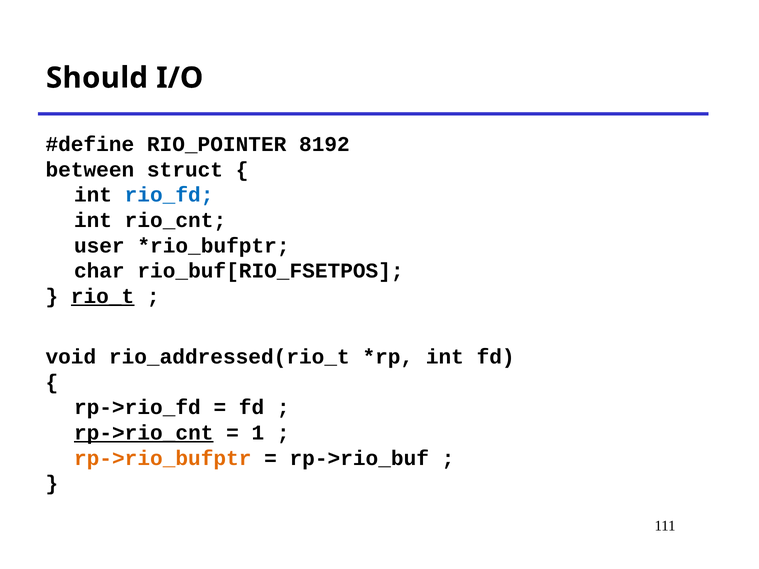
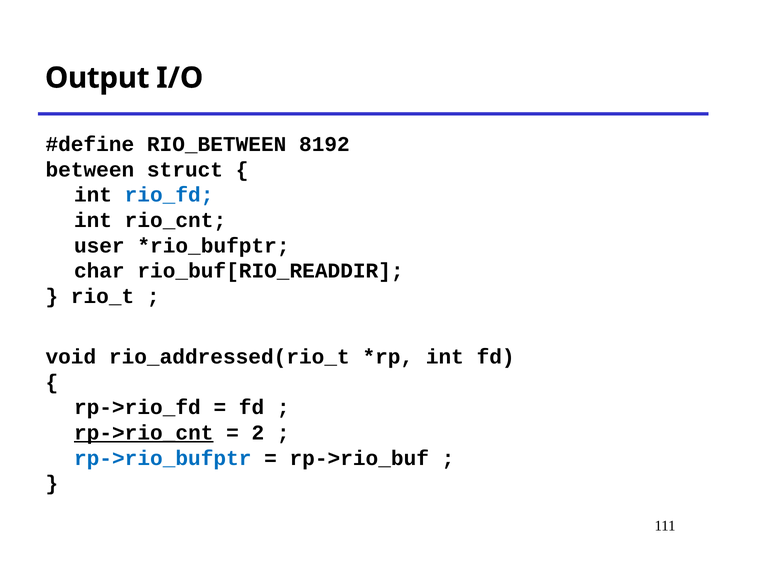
Should: Should -> Output (97, 78)
RIO_POINTER: RIO_POINTER -> RIO_BETWEEN (217, 144)
rio_buf[RIO_FSETPOS: rio_buf[RIO_FSETPOS -> rio_buf[RIO_READDIR (271, 271)
rio_t underline: present -> none (103, 296)
1: 1 -> 2 (258, 433)
rp->rio_bufptr colour: orange -> blue (163, 458)
